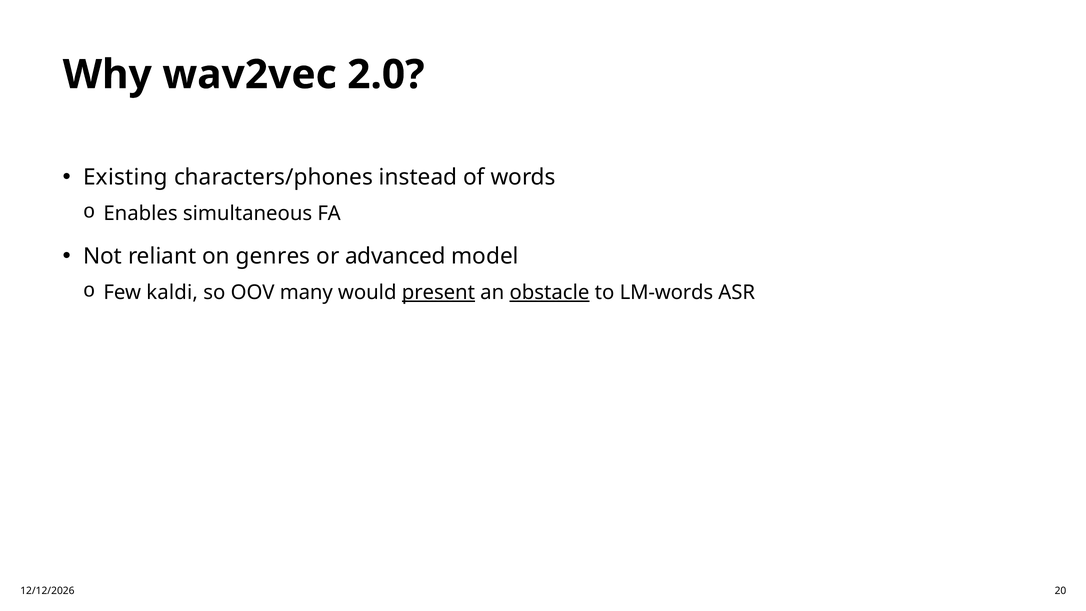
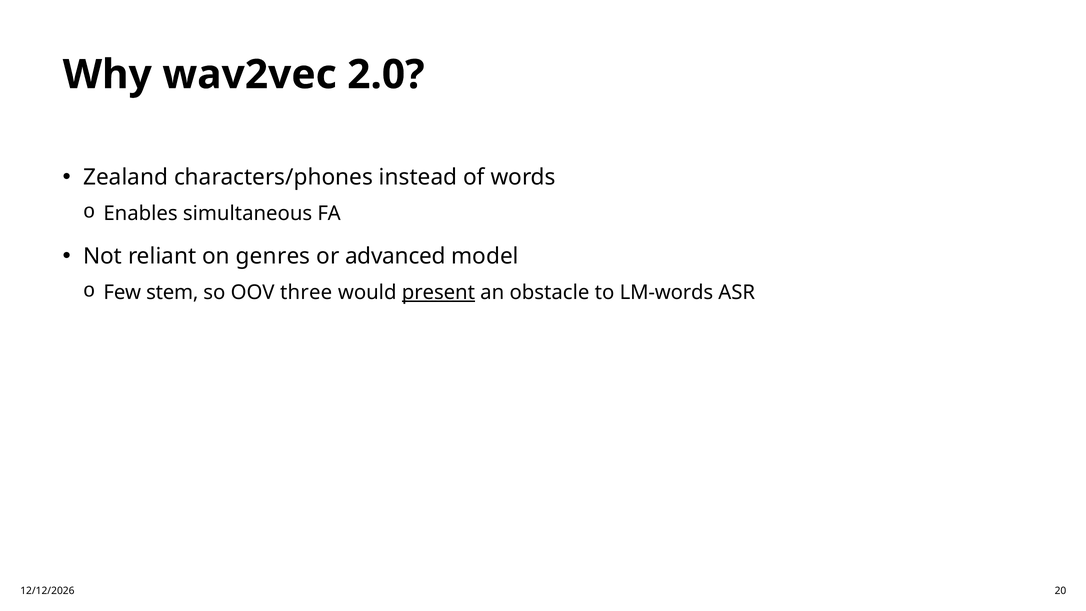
Existing: Existing -> Zealand (126, 177)
kaldi: kaldi -> stem (172, 293)
many: many -> three (306, 293)
obstacle underline: present -> none (549, 293)
